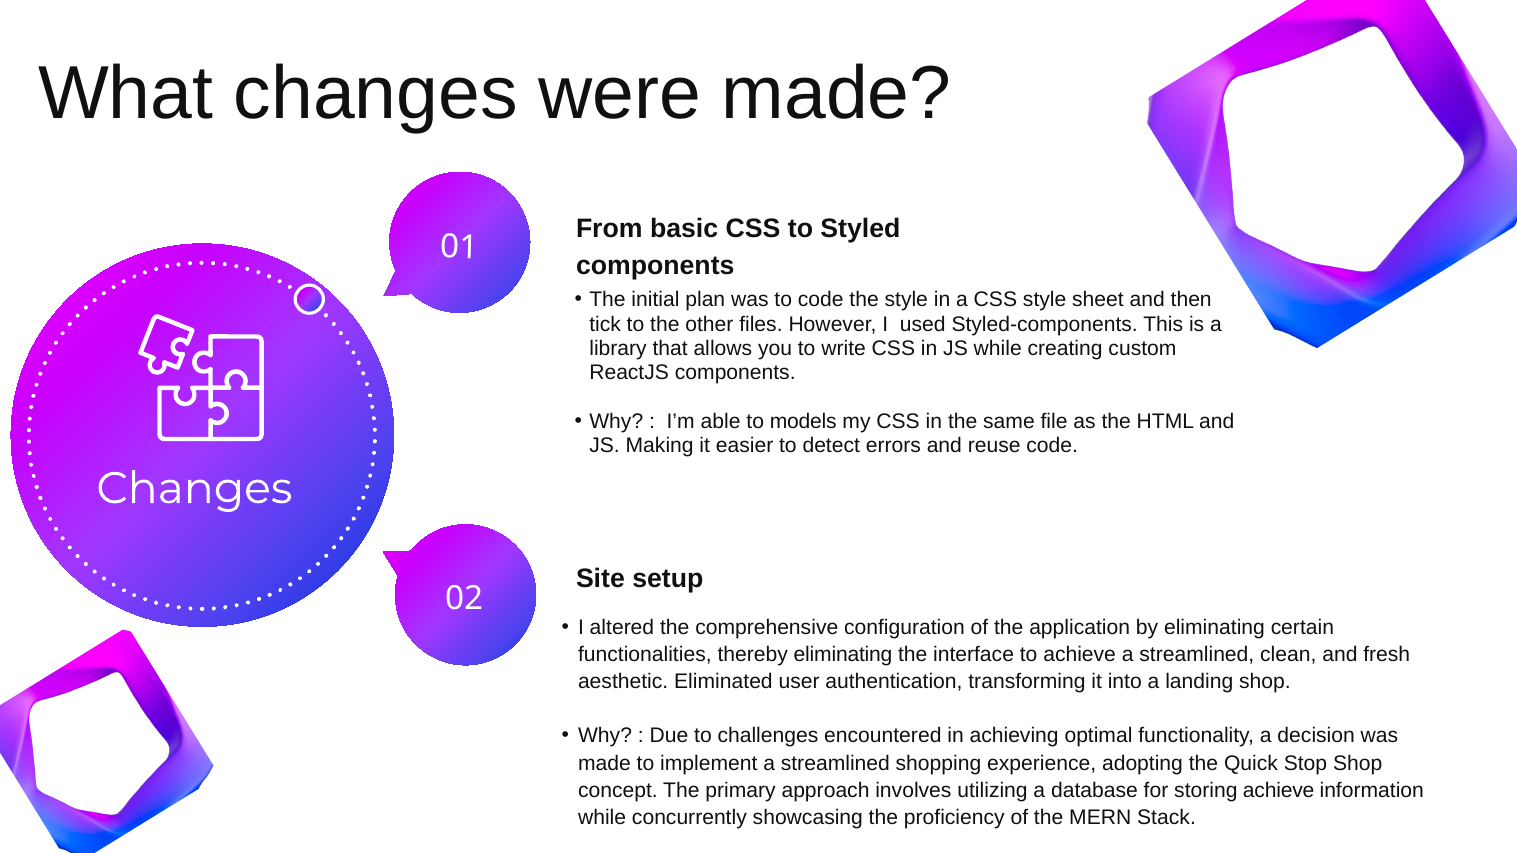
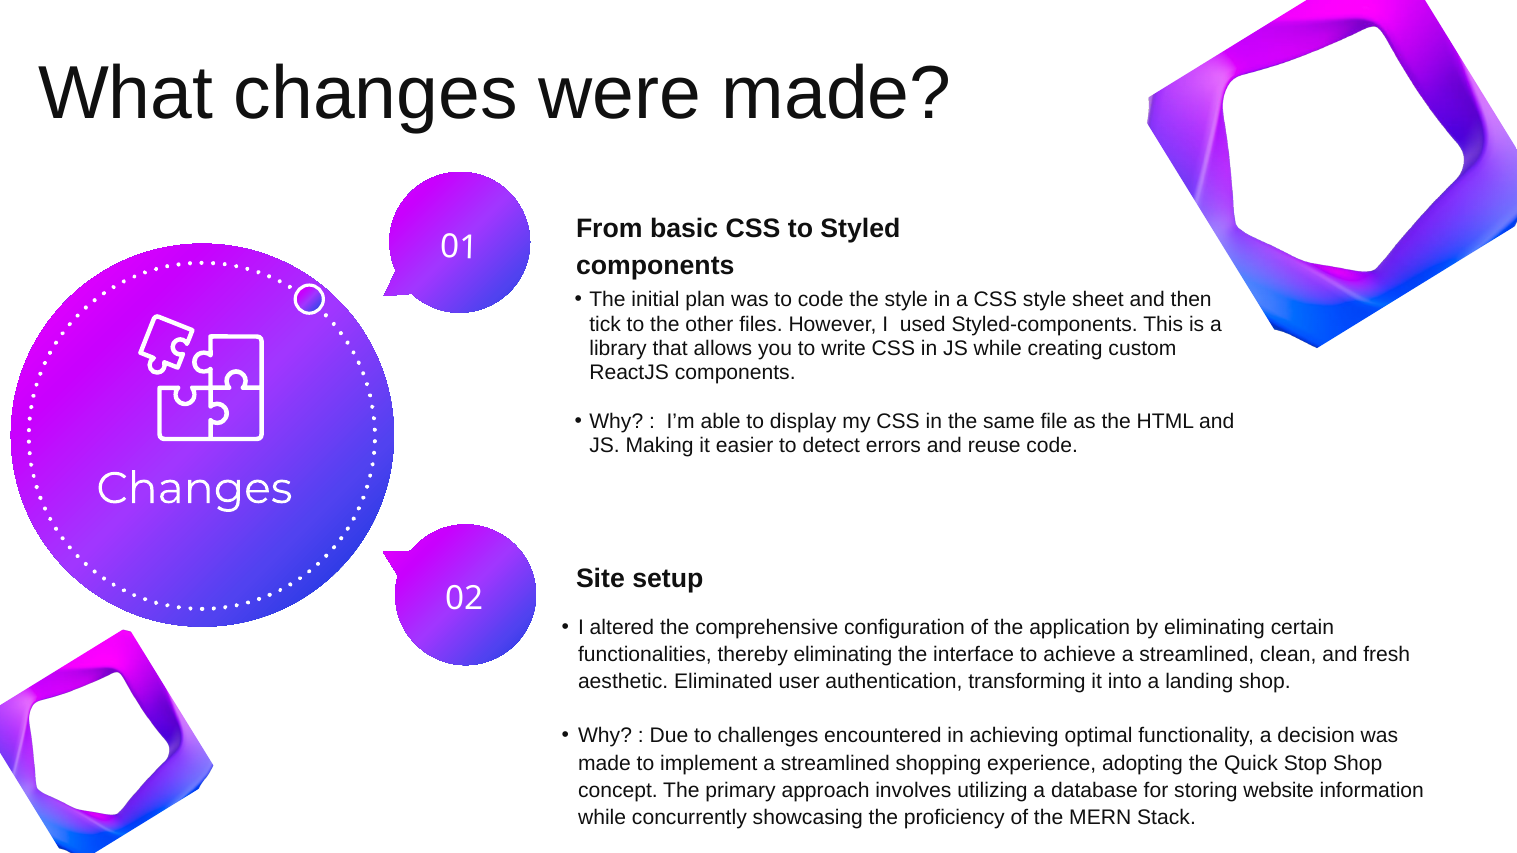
models: models -> display (803, 422)
storing achieve: achieve -> website (1279, 791)
